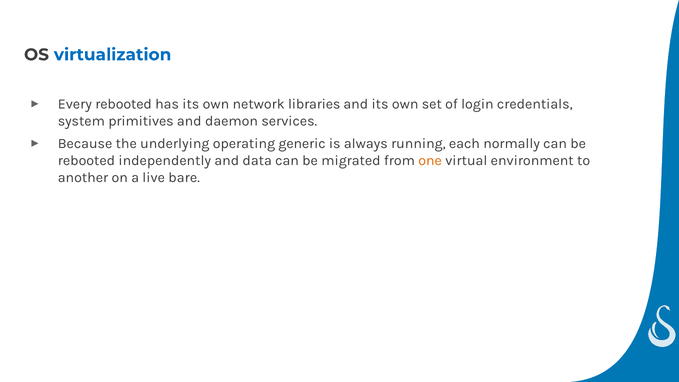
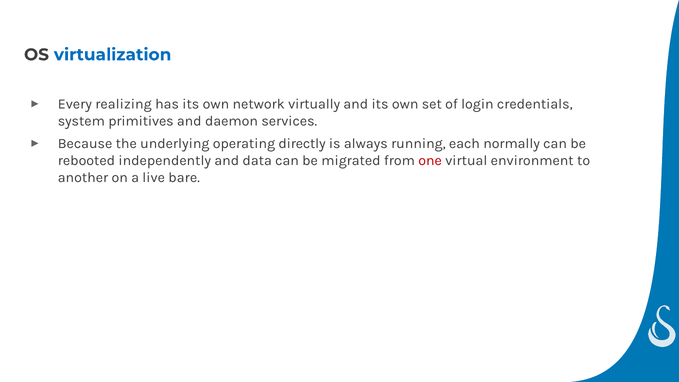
Every rebooted: rebooted -> realizing (123, 104)
libraries: libraries -> virtually (314, 104)
generic: generic -> directly (302, 144)
one colour: orange -> red (430, 161)
